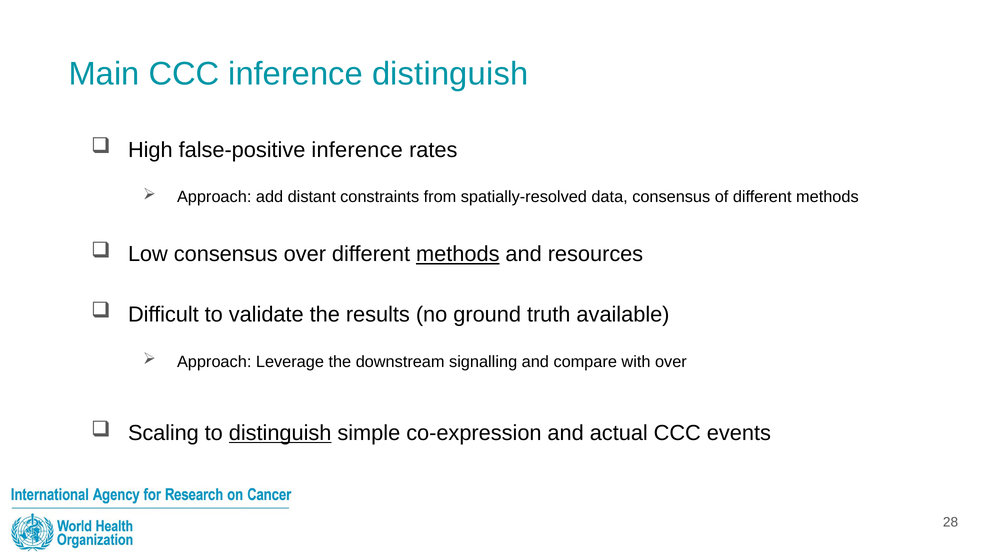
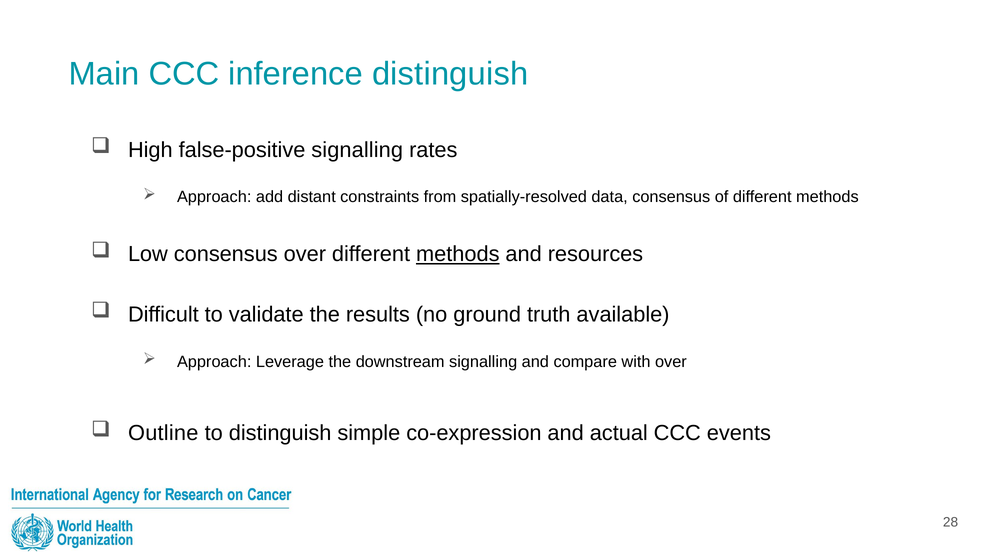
false-positive inference: inference -> signalling (357, 150)
Scaling: Scaling -> Outline (163, 433)
distinguish underline: present -> none (280, 433)
